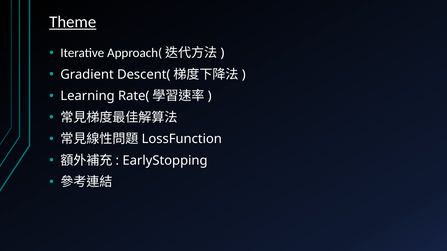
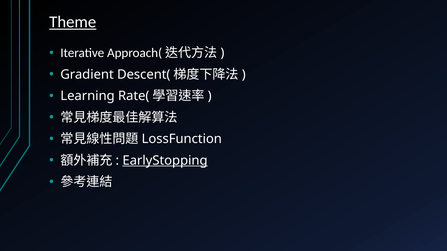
EarlyStopping underline: none -> present (165, 161)
